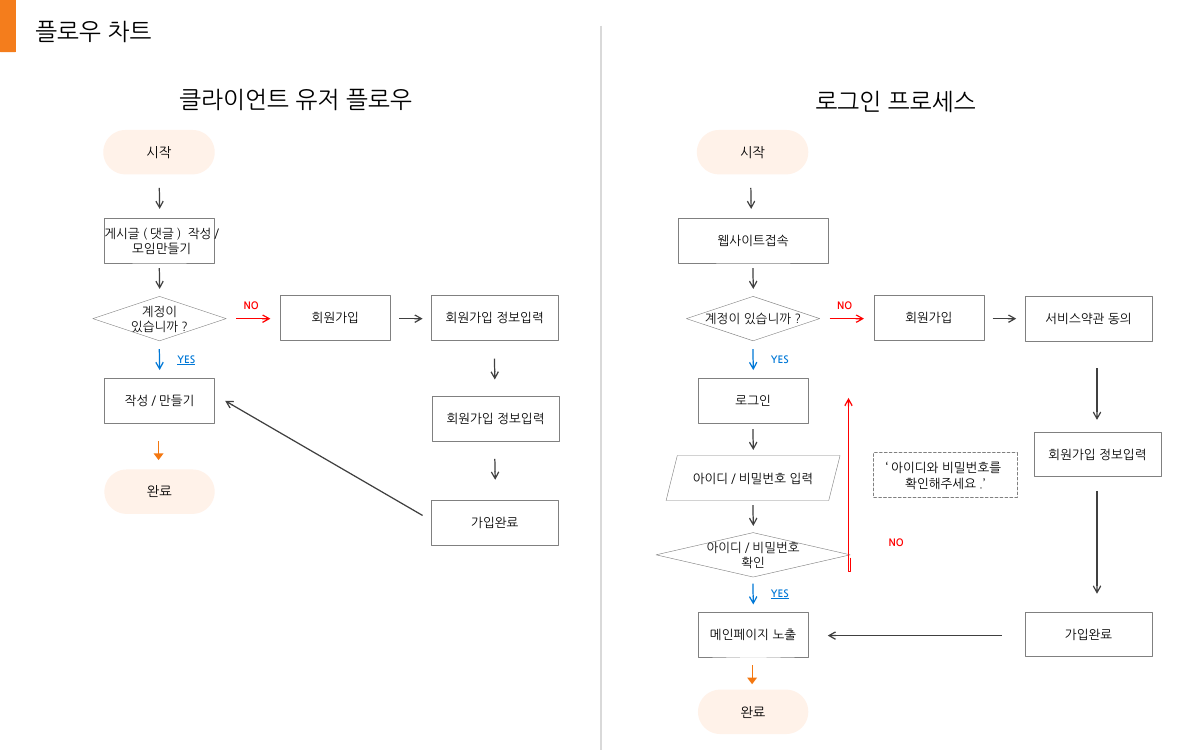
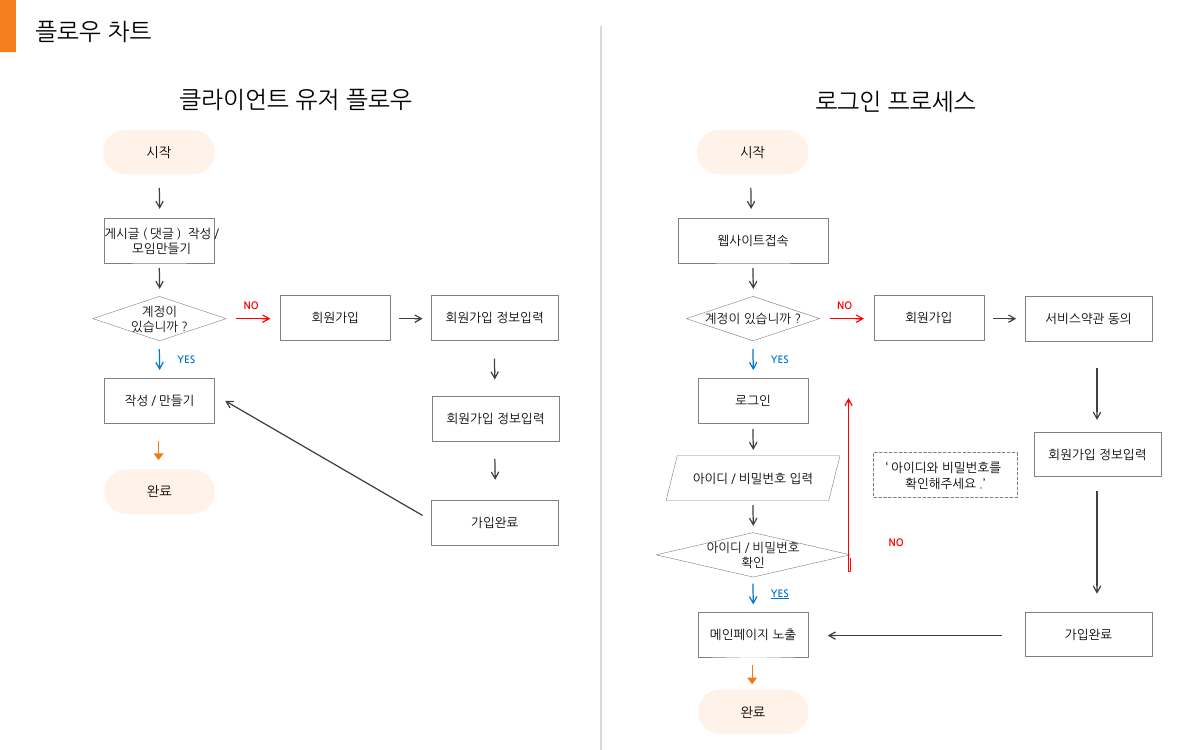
YES underline: present -> none (186, 360)
